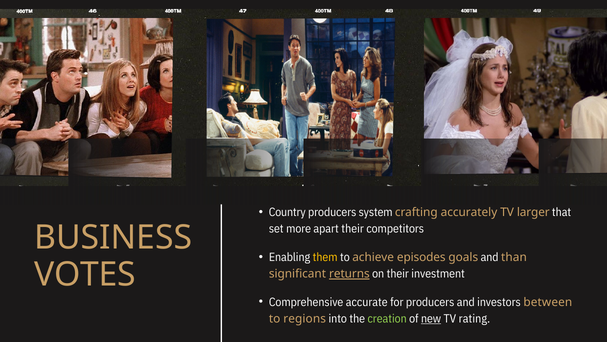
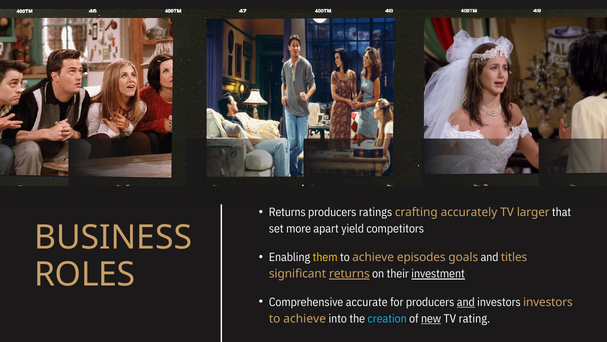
Country: Country -> Returns (287, 212)
system: system -> ratings (376, 212)
apart their: their -> yield (353, 229)
than: than -> titles (514, 257)
VOTES: VOTES -> ROLES (85, 274)
investment underline: none -> present (438, 273)
and underline: none -> present (466, 302)
investors between: between -> investors (548, 302)
regions: regions -> achieve (305, 318)
creation colour: light green -> light blue (387, 318)
